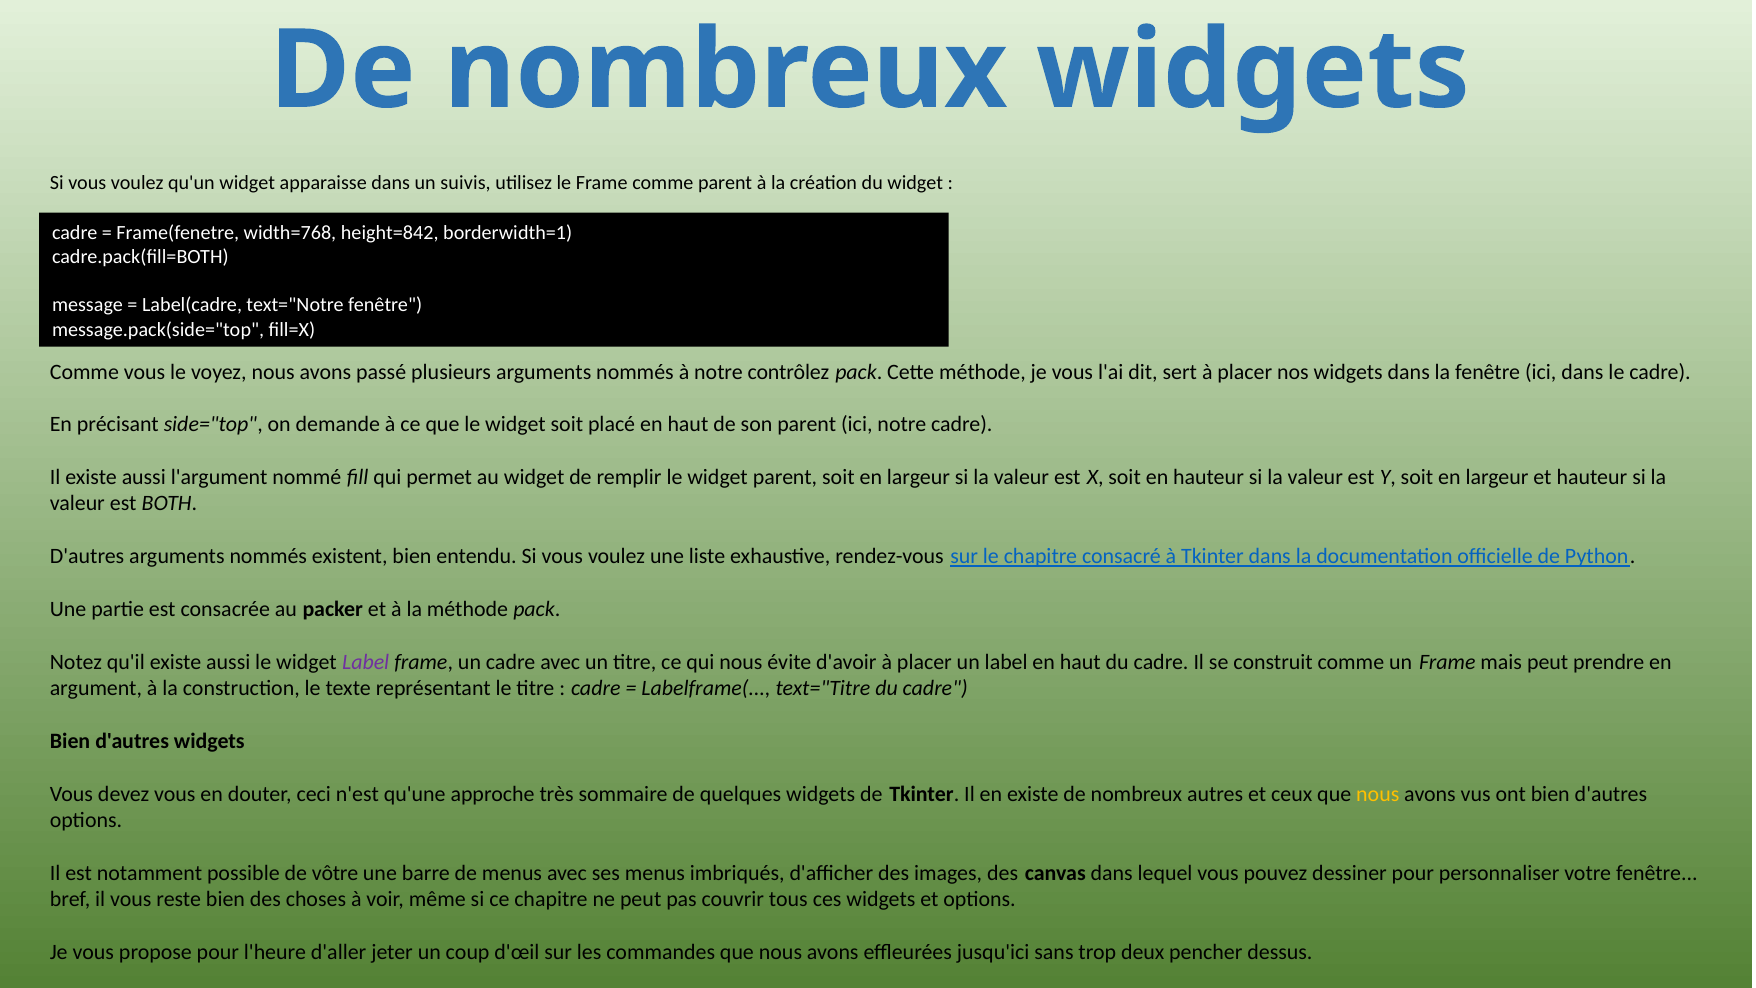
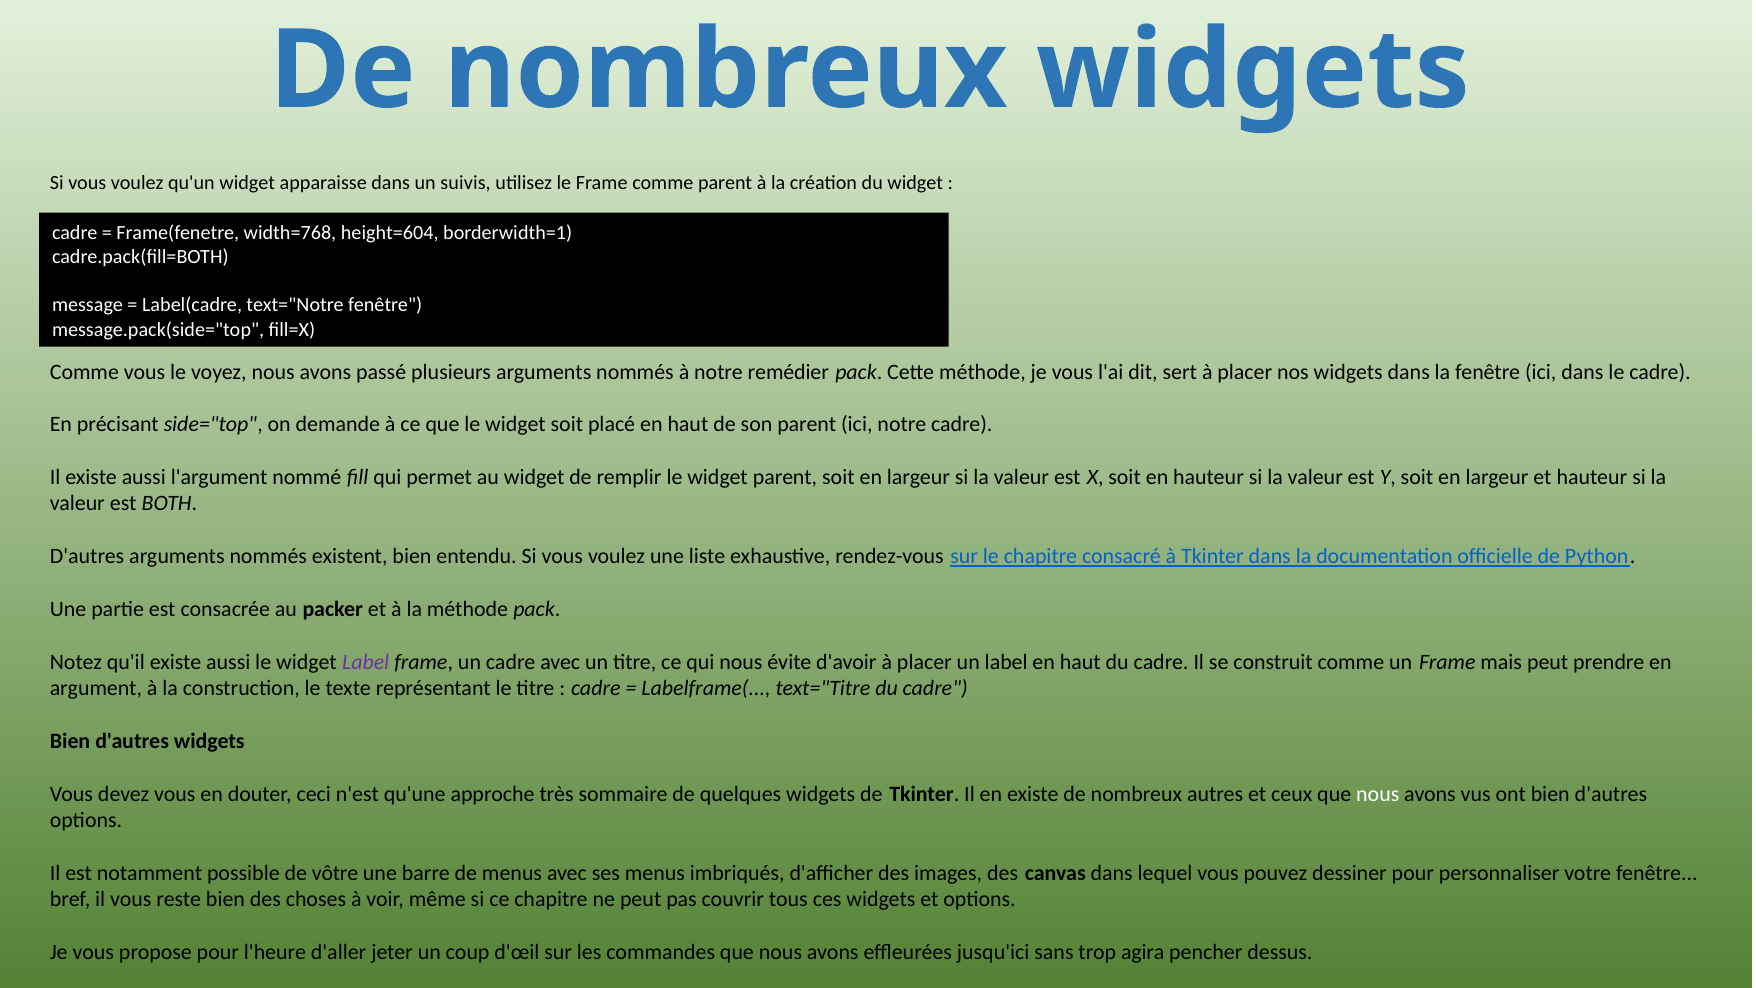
height=842: height=842 -> height=604 (390, 233)
contrôlez: contrôlez -> remédier (788, 372)
nous colour: yellow -> white (1378, 794)
deux: deux -> agira (1143, 952)
